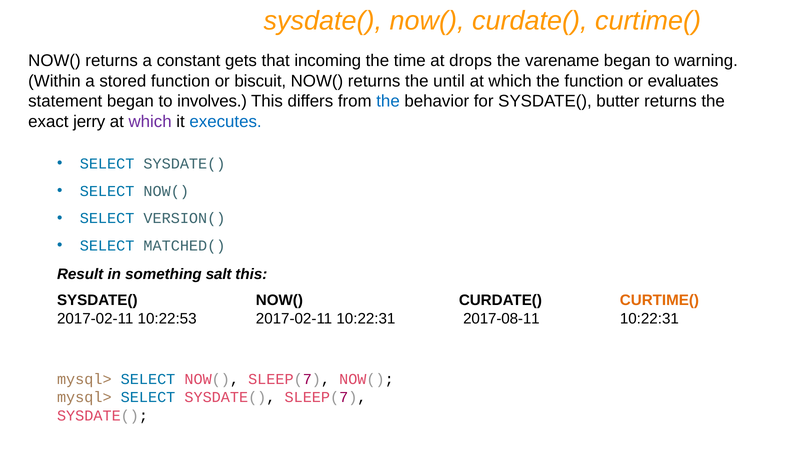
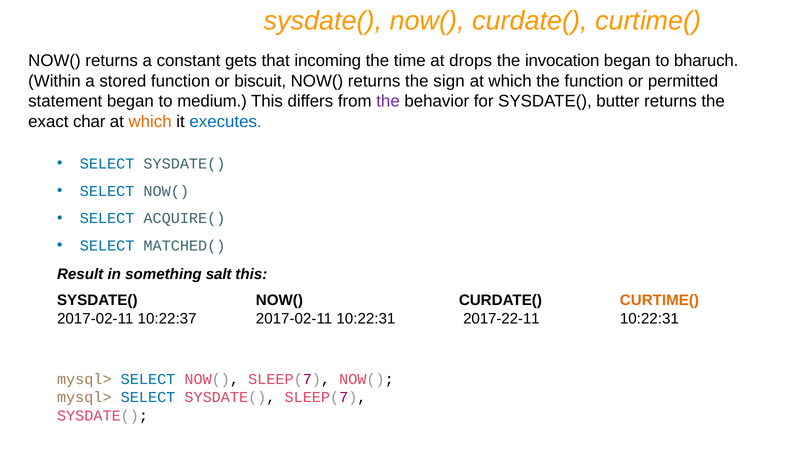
varename: varename -> invocation (562, 61)
warning: warning -> bharuch (706, 61)
until: until -> sign (449, 81)
evaluates: evaluates -> permitted (683, 81)
involves: involves -> medium (212, 101)
the colour: blue -> purple (388, 101)
jerry: jerry -> char (89, 122)
which colour: purple -> orange (150, 122)
VERSION(: VERSION( -> ACQUIRE( (184, 218)
10:22:53: 10:22:53 -> 10:22:37 (167, 319)
2017-08-11: 2017-08-11 -> 2017-22-11 (501, 319)
